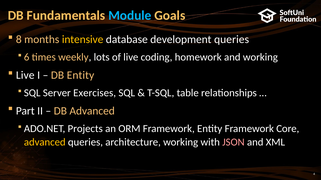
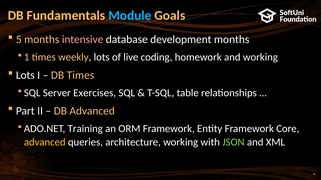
8: 8 -> 5 (19, 40)
intensive colour: yellow -> pink (83, 40)
development queries: queries -> months (232, 40)
6: 6 -> 1 (27, 57)
Live: Live -> Lots (25, 75)
DB Entity: Entity -> Times (81, 75)
Projects: Projects -> Training (85, 129)
JSON colour: pink -> light green (233, 143)
